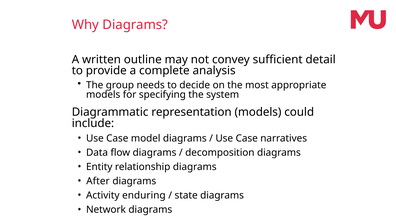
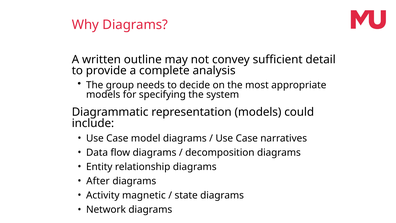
enduring: enduring -> magnetic (144, 195)
